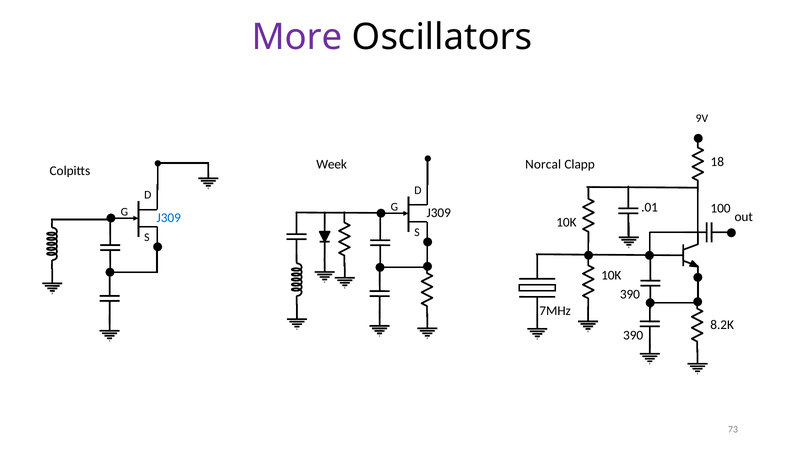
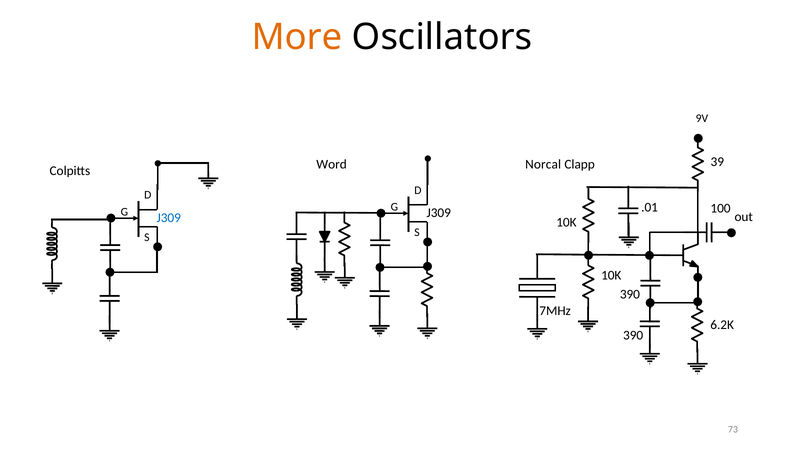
More colour: purple -> orange (297, 37)
Week: Week -> Word (332, 164)
18: 18 -> 39 (717, 162)
8.2K: 8.2K -> 6.2K (722, 324)
